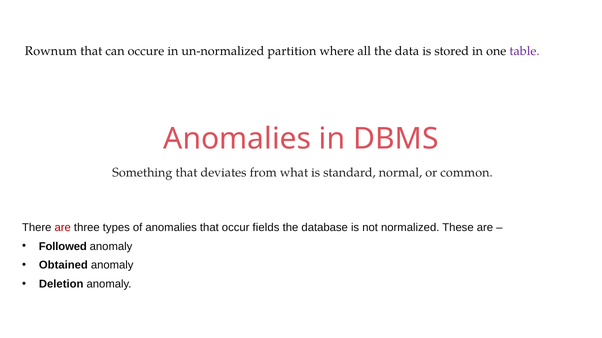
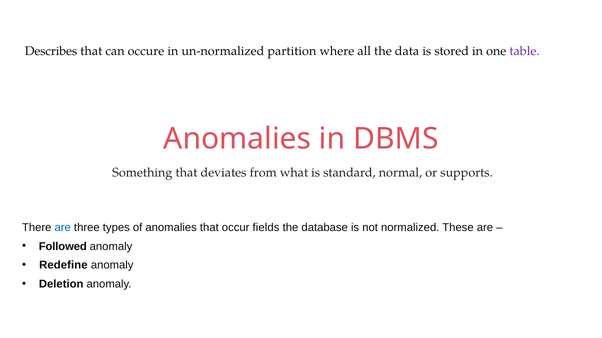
Rownum: Rownum -> Describes (51, 51)
common: common -> supports (467, 173)
are colour: red -> blue (63, 228)
Obtained: Obtained -> Redefine (63, 266)
